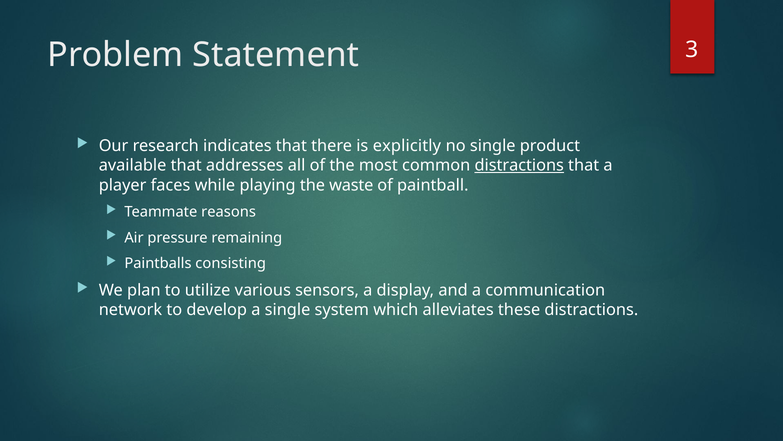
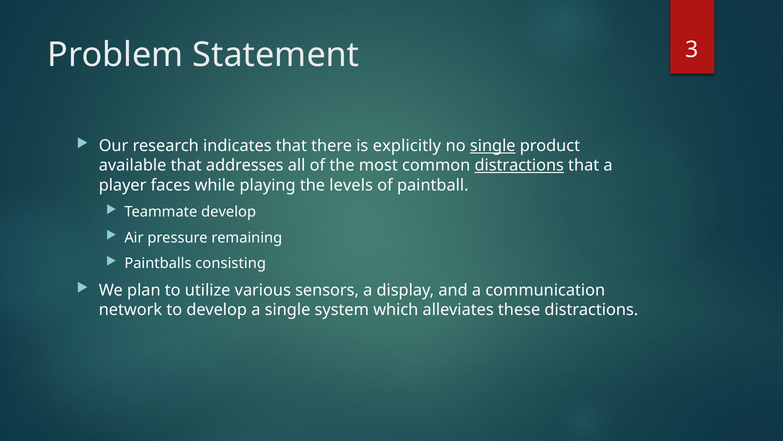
single underline: none -> present (493, 146)
waste: waste -> levels (351, 185)
Teammate reasons: reasons -> develop (229, 212)
